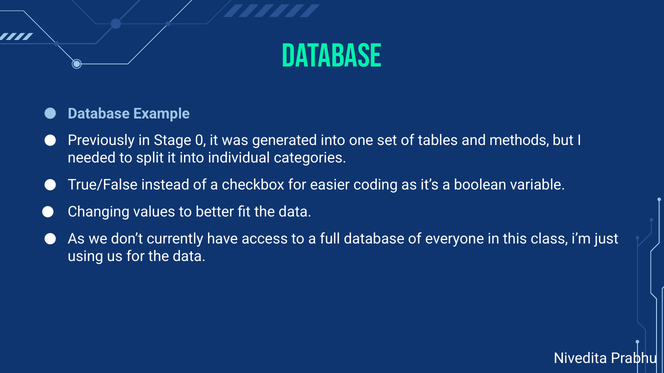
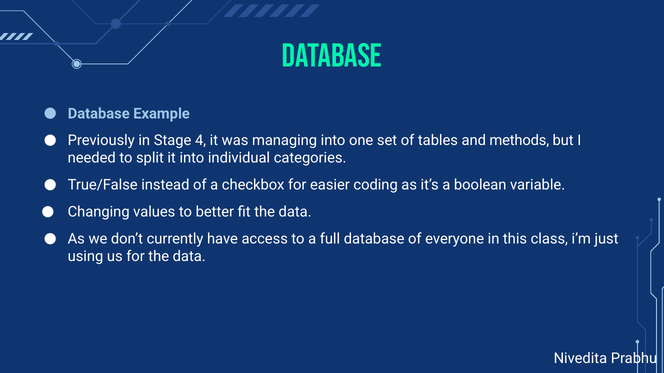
0: 0 -> 4 (201, 141)
generated: generated -> managing (285, 141)
